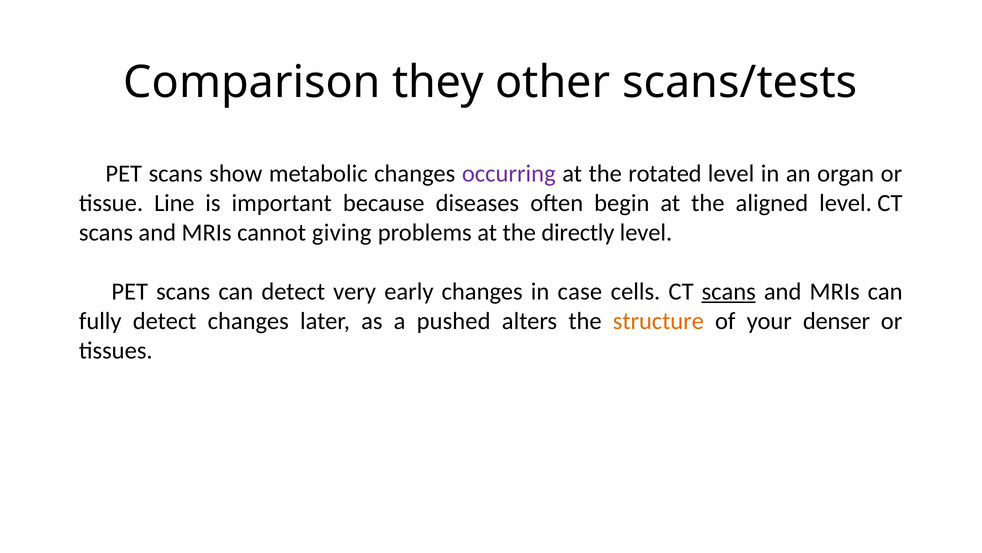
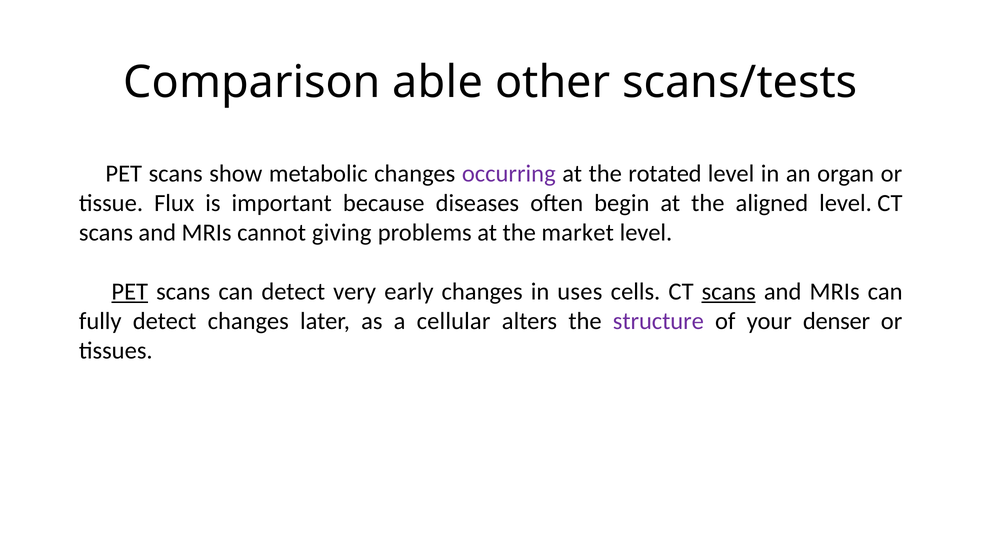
they: they -> able (438, 82)
Line: Line -> Flux (174, 203)
directly: directly -> market (578, 232)
PET underline: none -> present (130, 291)
case: case -> uses (580, 291)
pushed: pushed -> cellular (454, 321)
structure colour: orange -> purple (658, 321)
